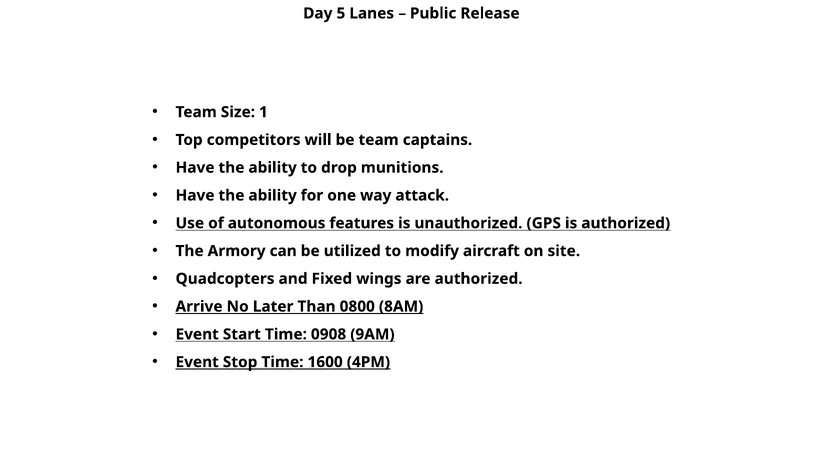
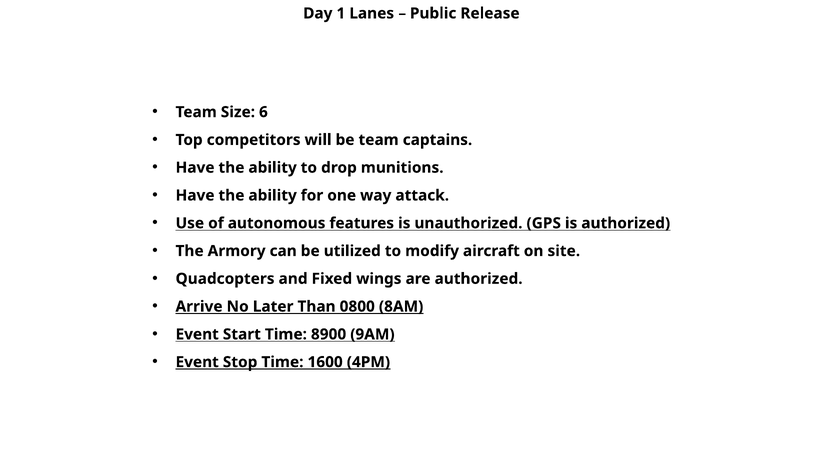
5: 5 -> 1 (341, 13)
1: 1 -> 6 (263, 112)
0908: 0908 -> 8900 (329, 334)
